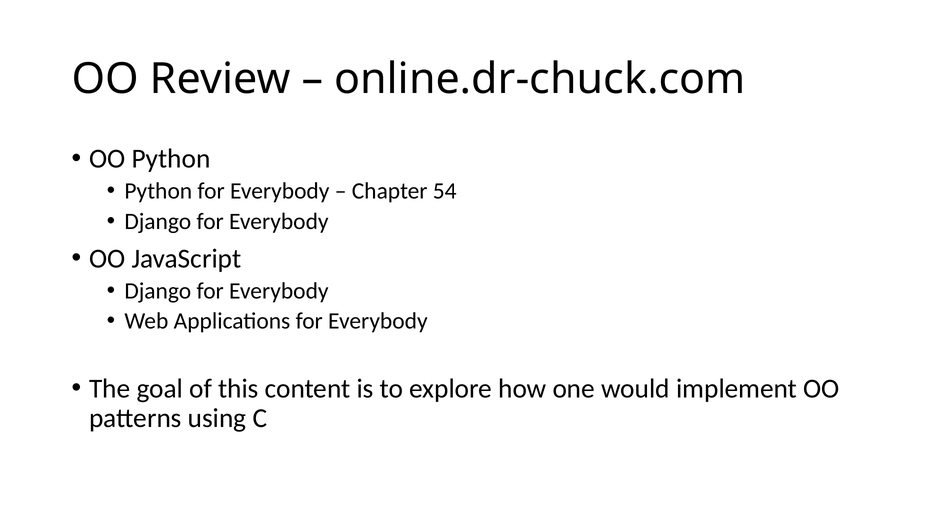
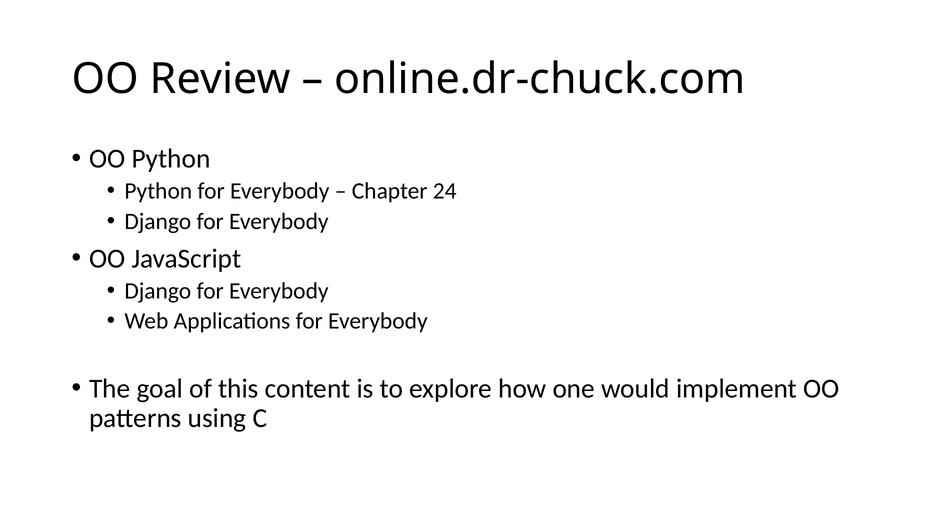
54: 54 -> 24 (445, 191)
